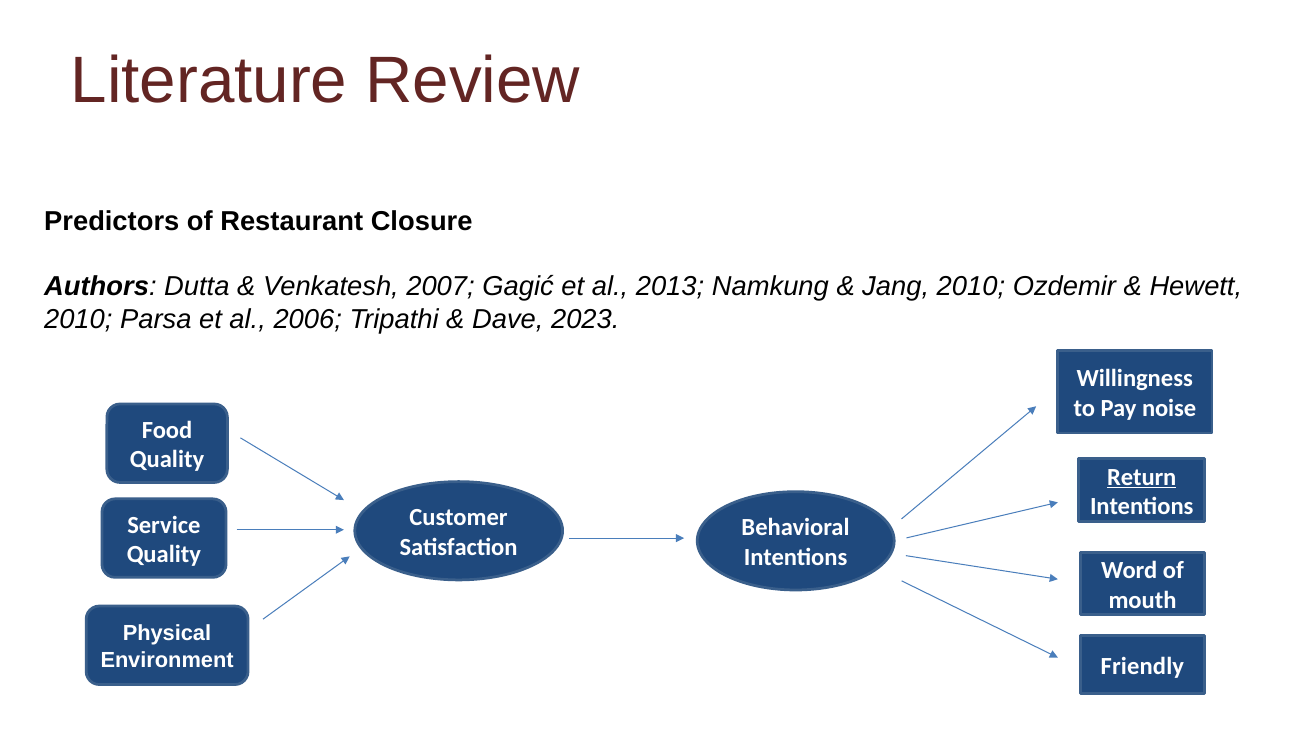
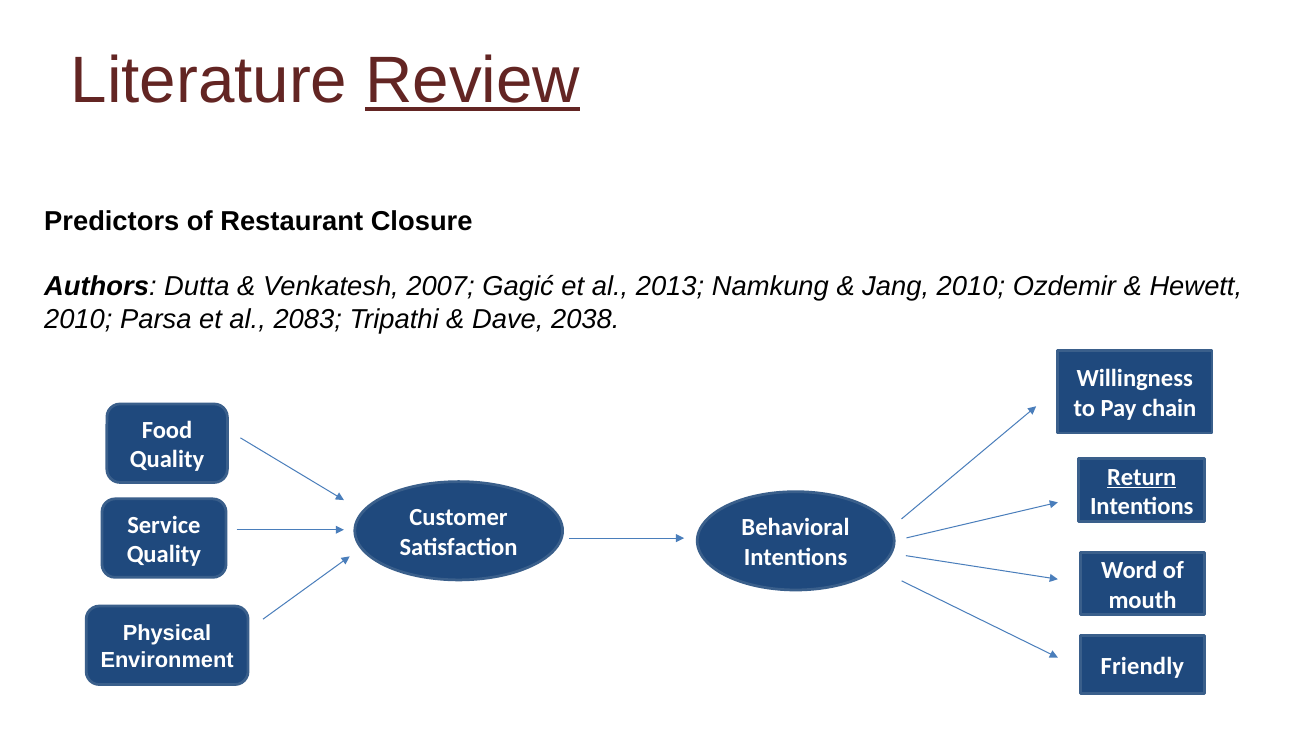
Review underline: none -> present (473, 81)
2006: 2006 -> 2083 (308, 319)
2023: 2023 -> 2038 (585, 319)
noise: noise -> chain (1169, 408)
